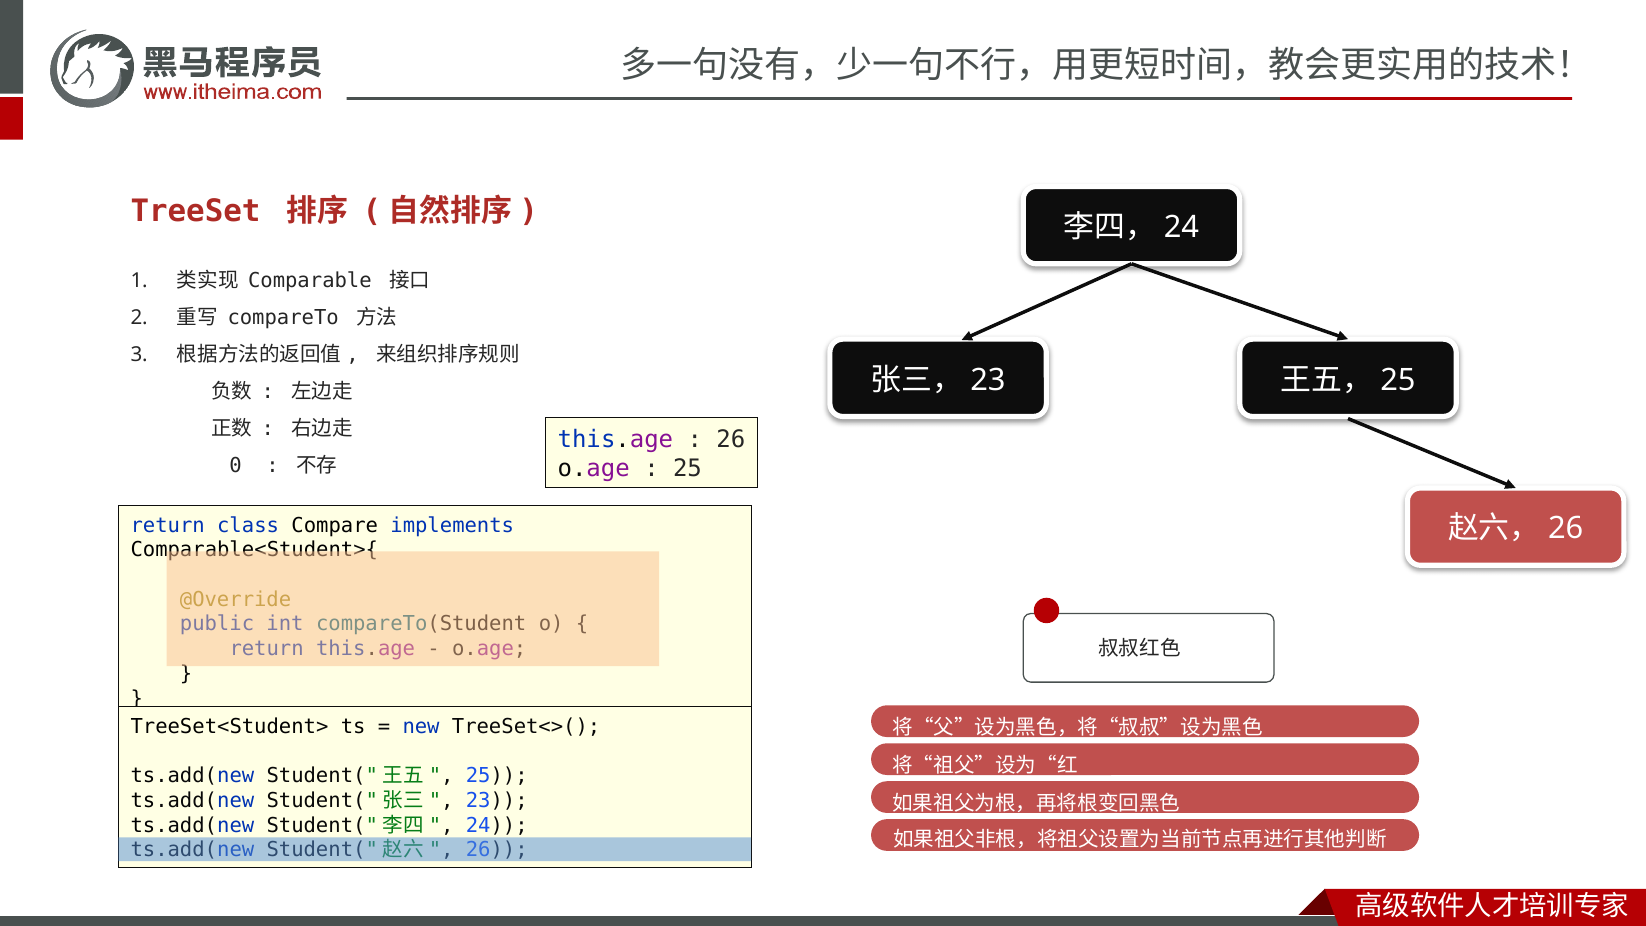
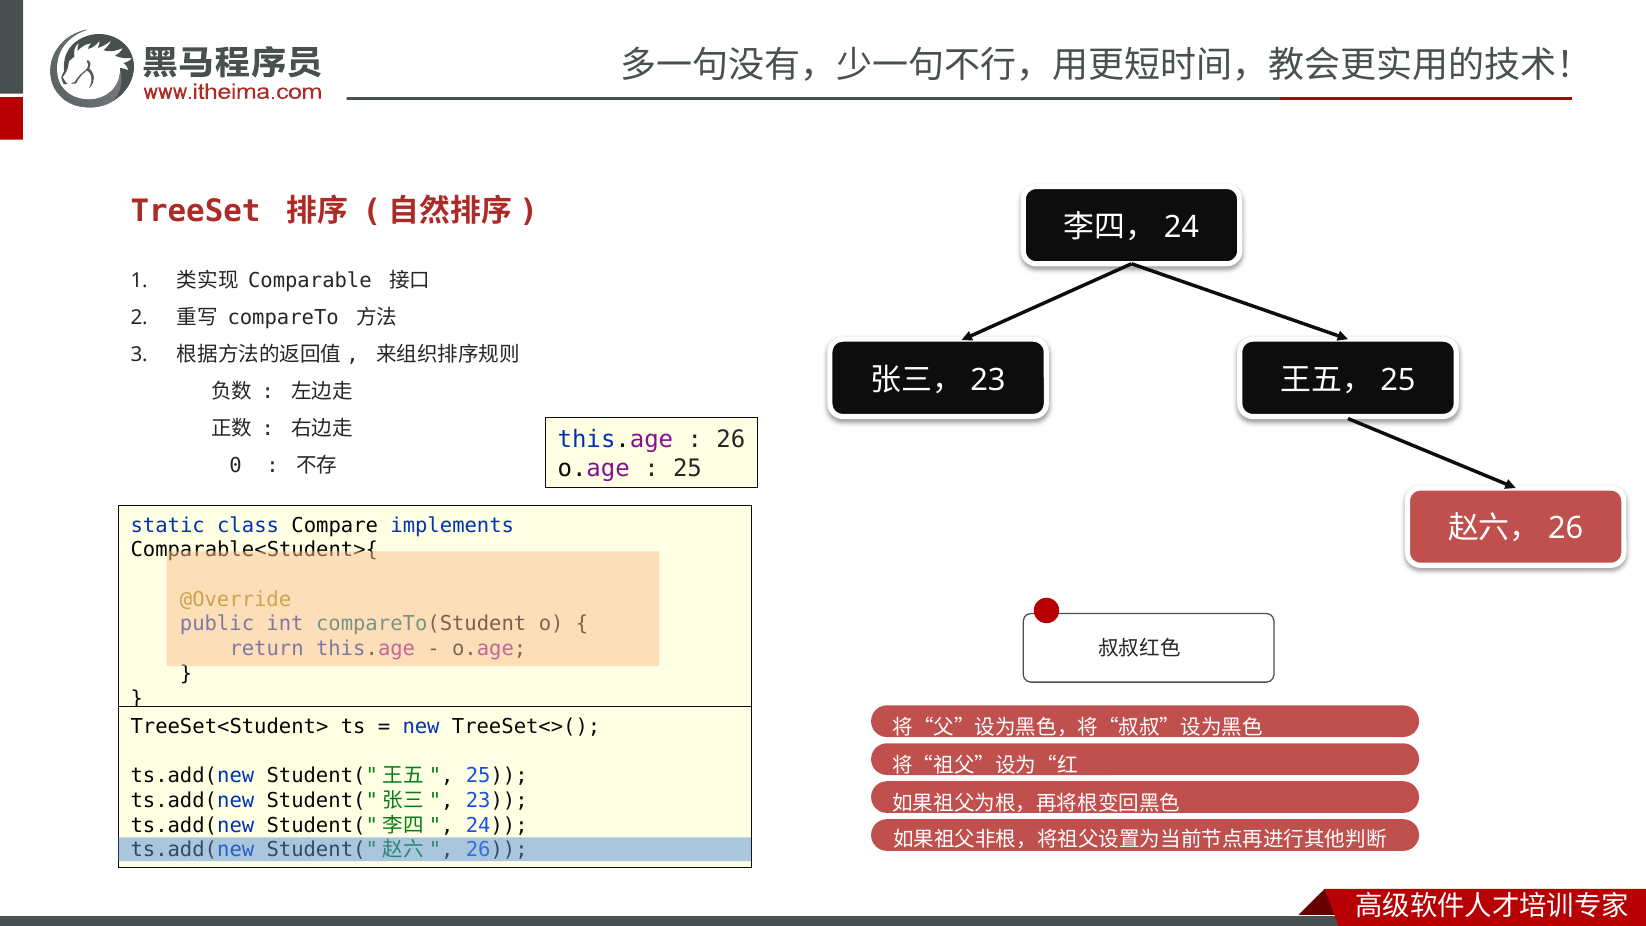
return: return -> static (168, 525)
